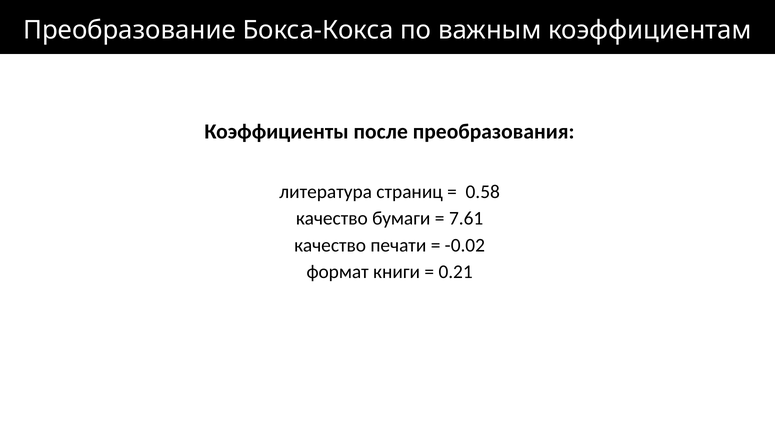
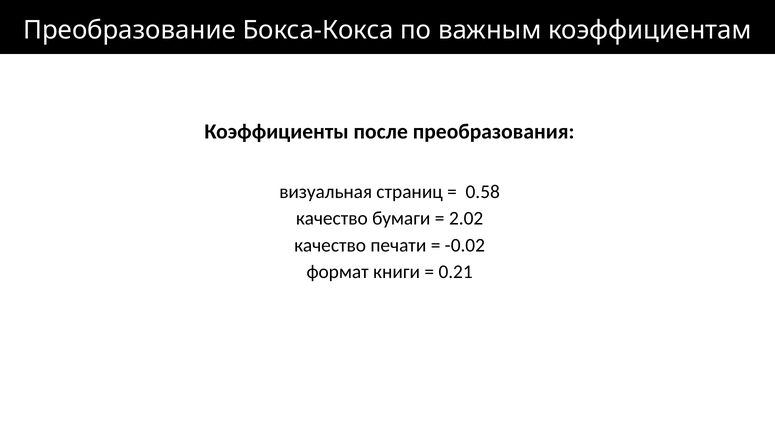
литература: литература -> визуальная (326, 192)
7.61: 7.61 -> 2.02 (466, 219)
